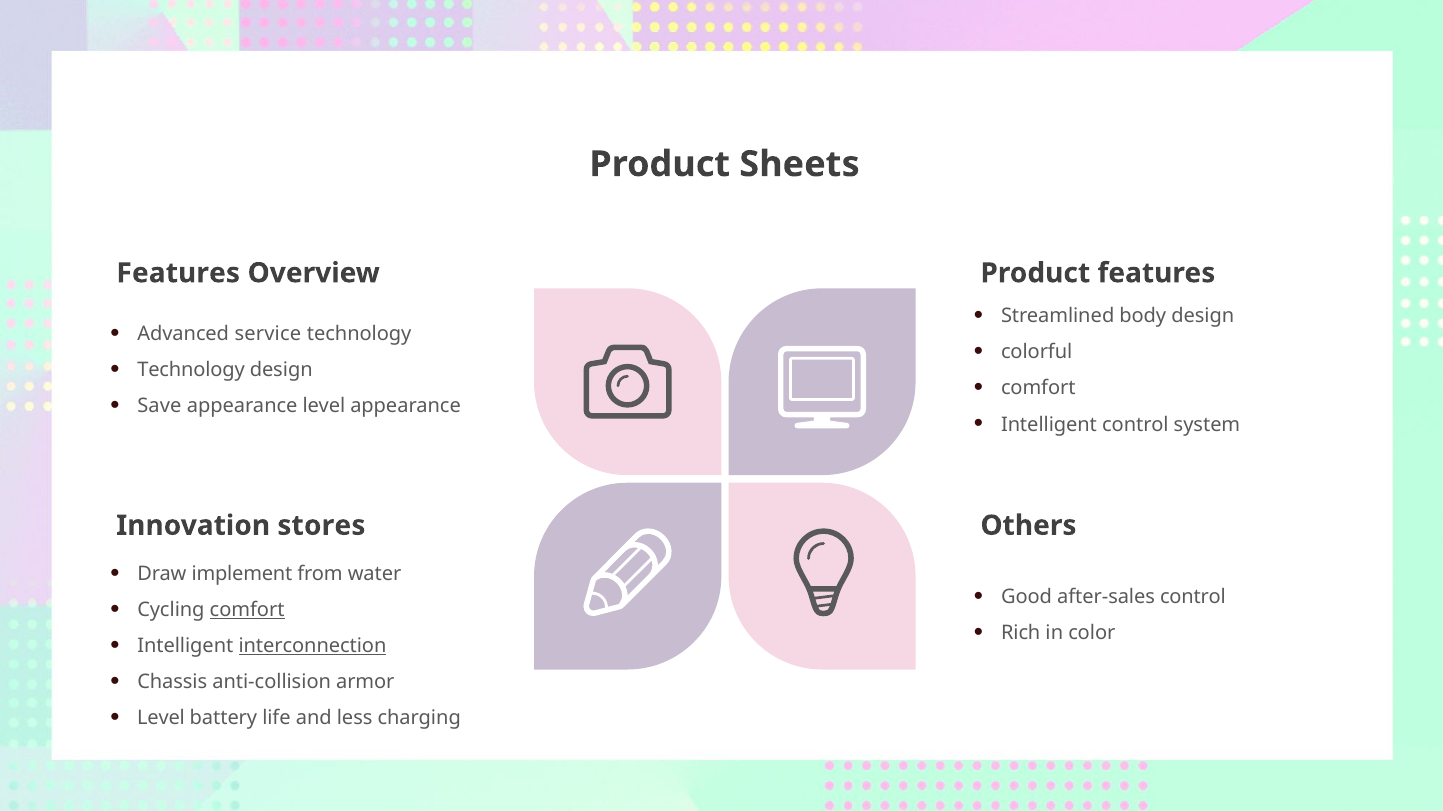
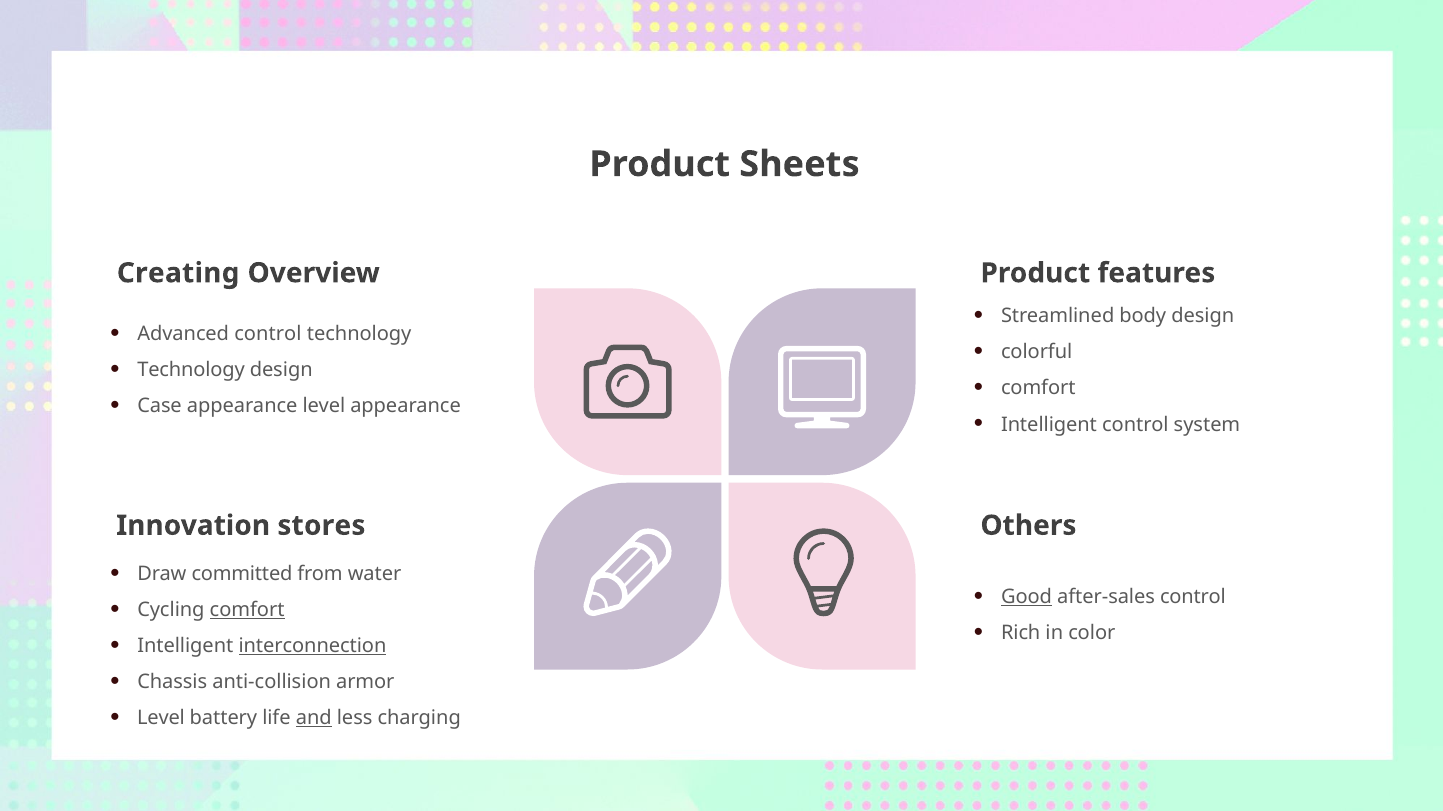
Features: Features -> Creating (178, 273)
Advanced service: service -> control (268, 334)
Save: Save -> Case (160, 407)
implement: implement -> committed (242, 574)
Good underline: none -> present (1026, 598)
and underline: none -> present (314, 719)
